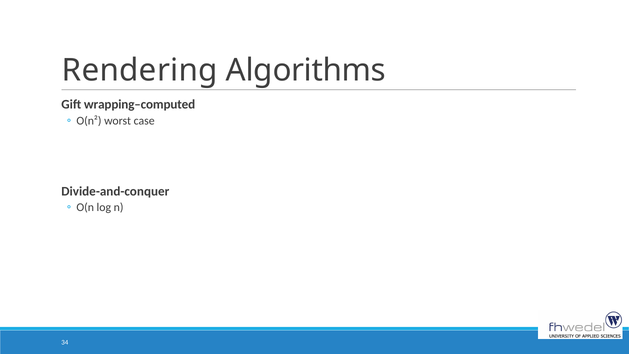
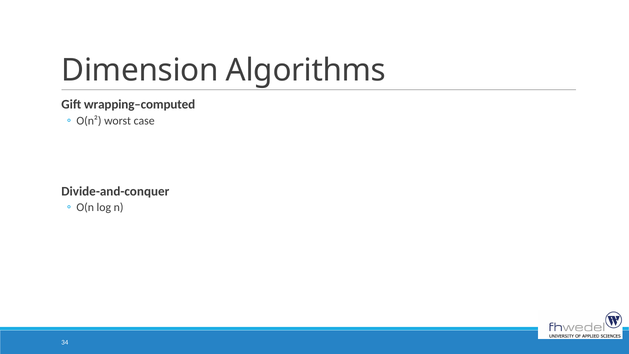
Rendering: Rendering -> Dimension (140, 70)
